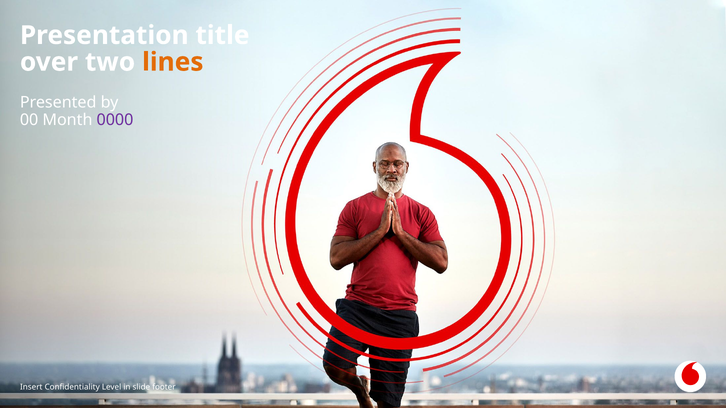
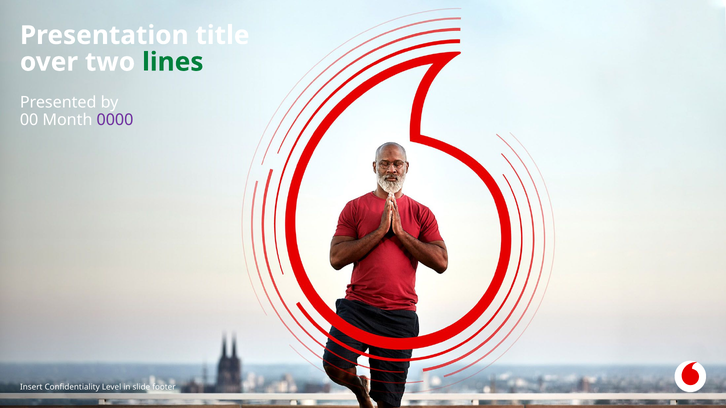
lines colour: orange -> green (173, 62)
